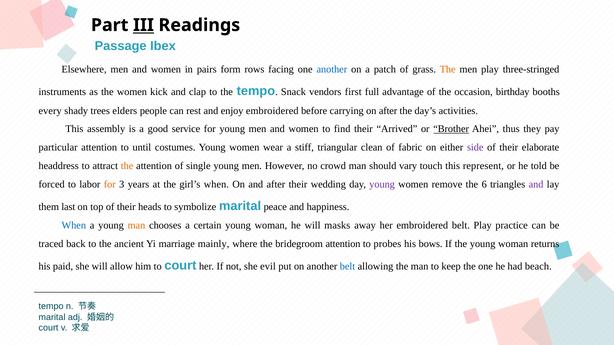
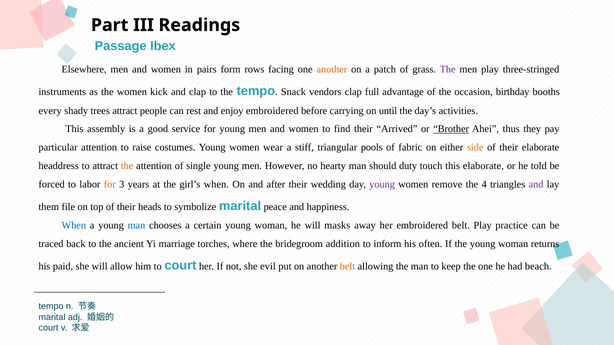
III underline: present -> none (144, 25)
another colour: blue -> orange (332, 69)
The colour: orange -> purple (448, 69)
vendors first: first -> clap (353, 92)
trees elders: elders -> attract (125, 111)
on after: after -> until (388, 111)
until: until -> raise (142, 148)
clean: clean -> pools (372, 148)
side colour: purple -> orange (475, 148)
crowd: crowd -> hearty (333, 166)
vary: vary -> duty (408, 166)
this represent: represent -> elaborate (483, 166)
6: 6 -> 4 (484, 184)
last: last -> file (68, 207)
man colour: orange -> blue (136, 226)
mainly: mainly -> torches (214, 244)
bridegroom attention: attention -> addition (343, 244)
probes: probes -> inform (388, 244)
bows: bows -> often (431, 244)
belt colour: blue -> orange (348, 267)
